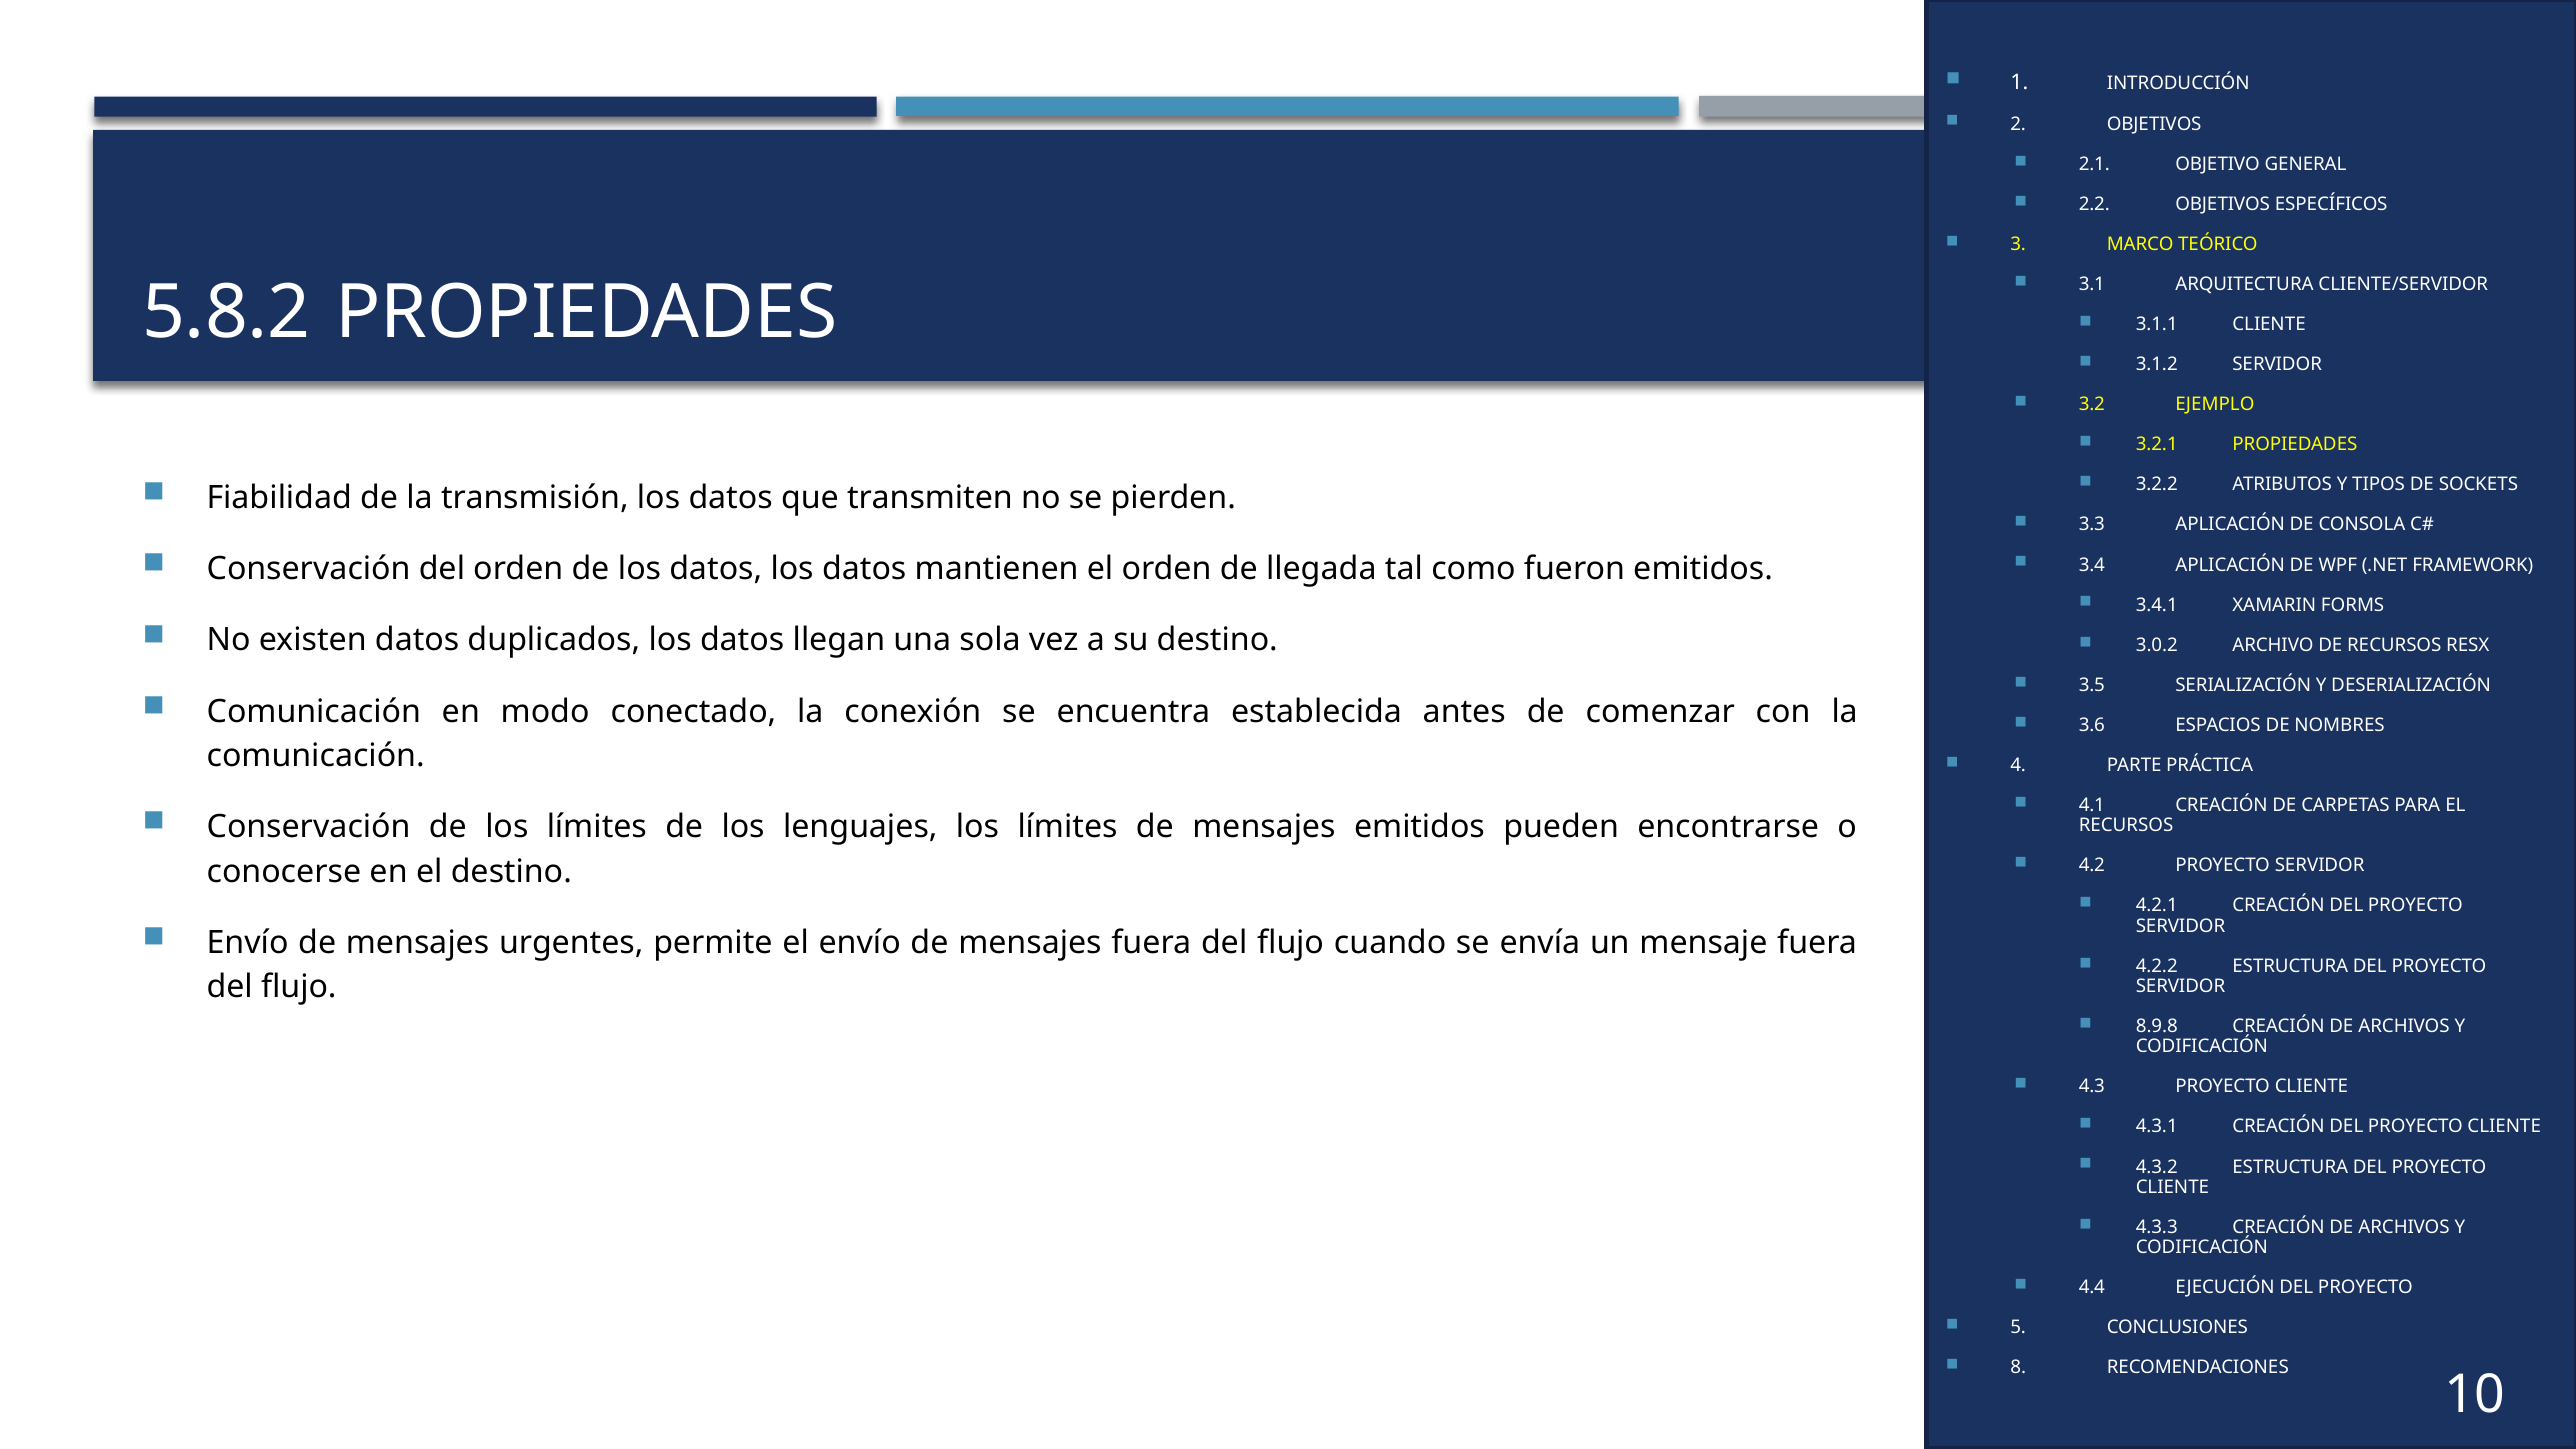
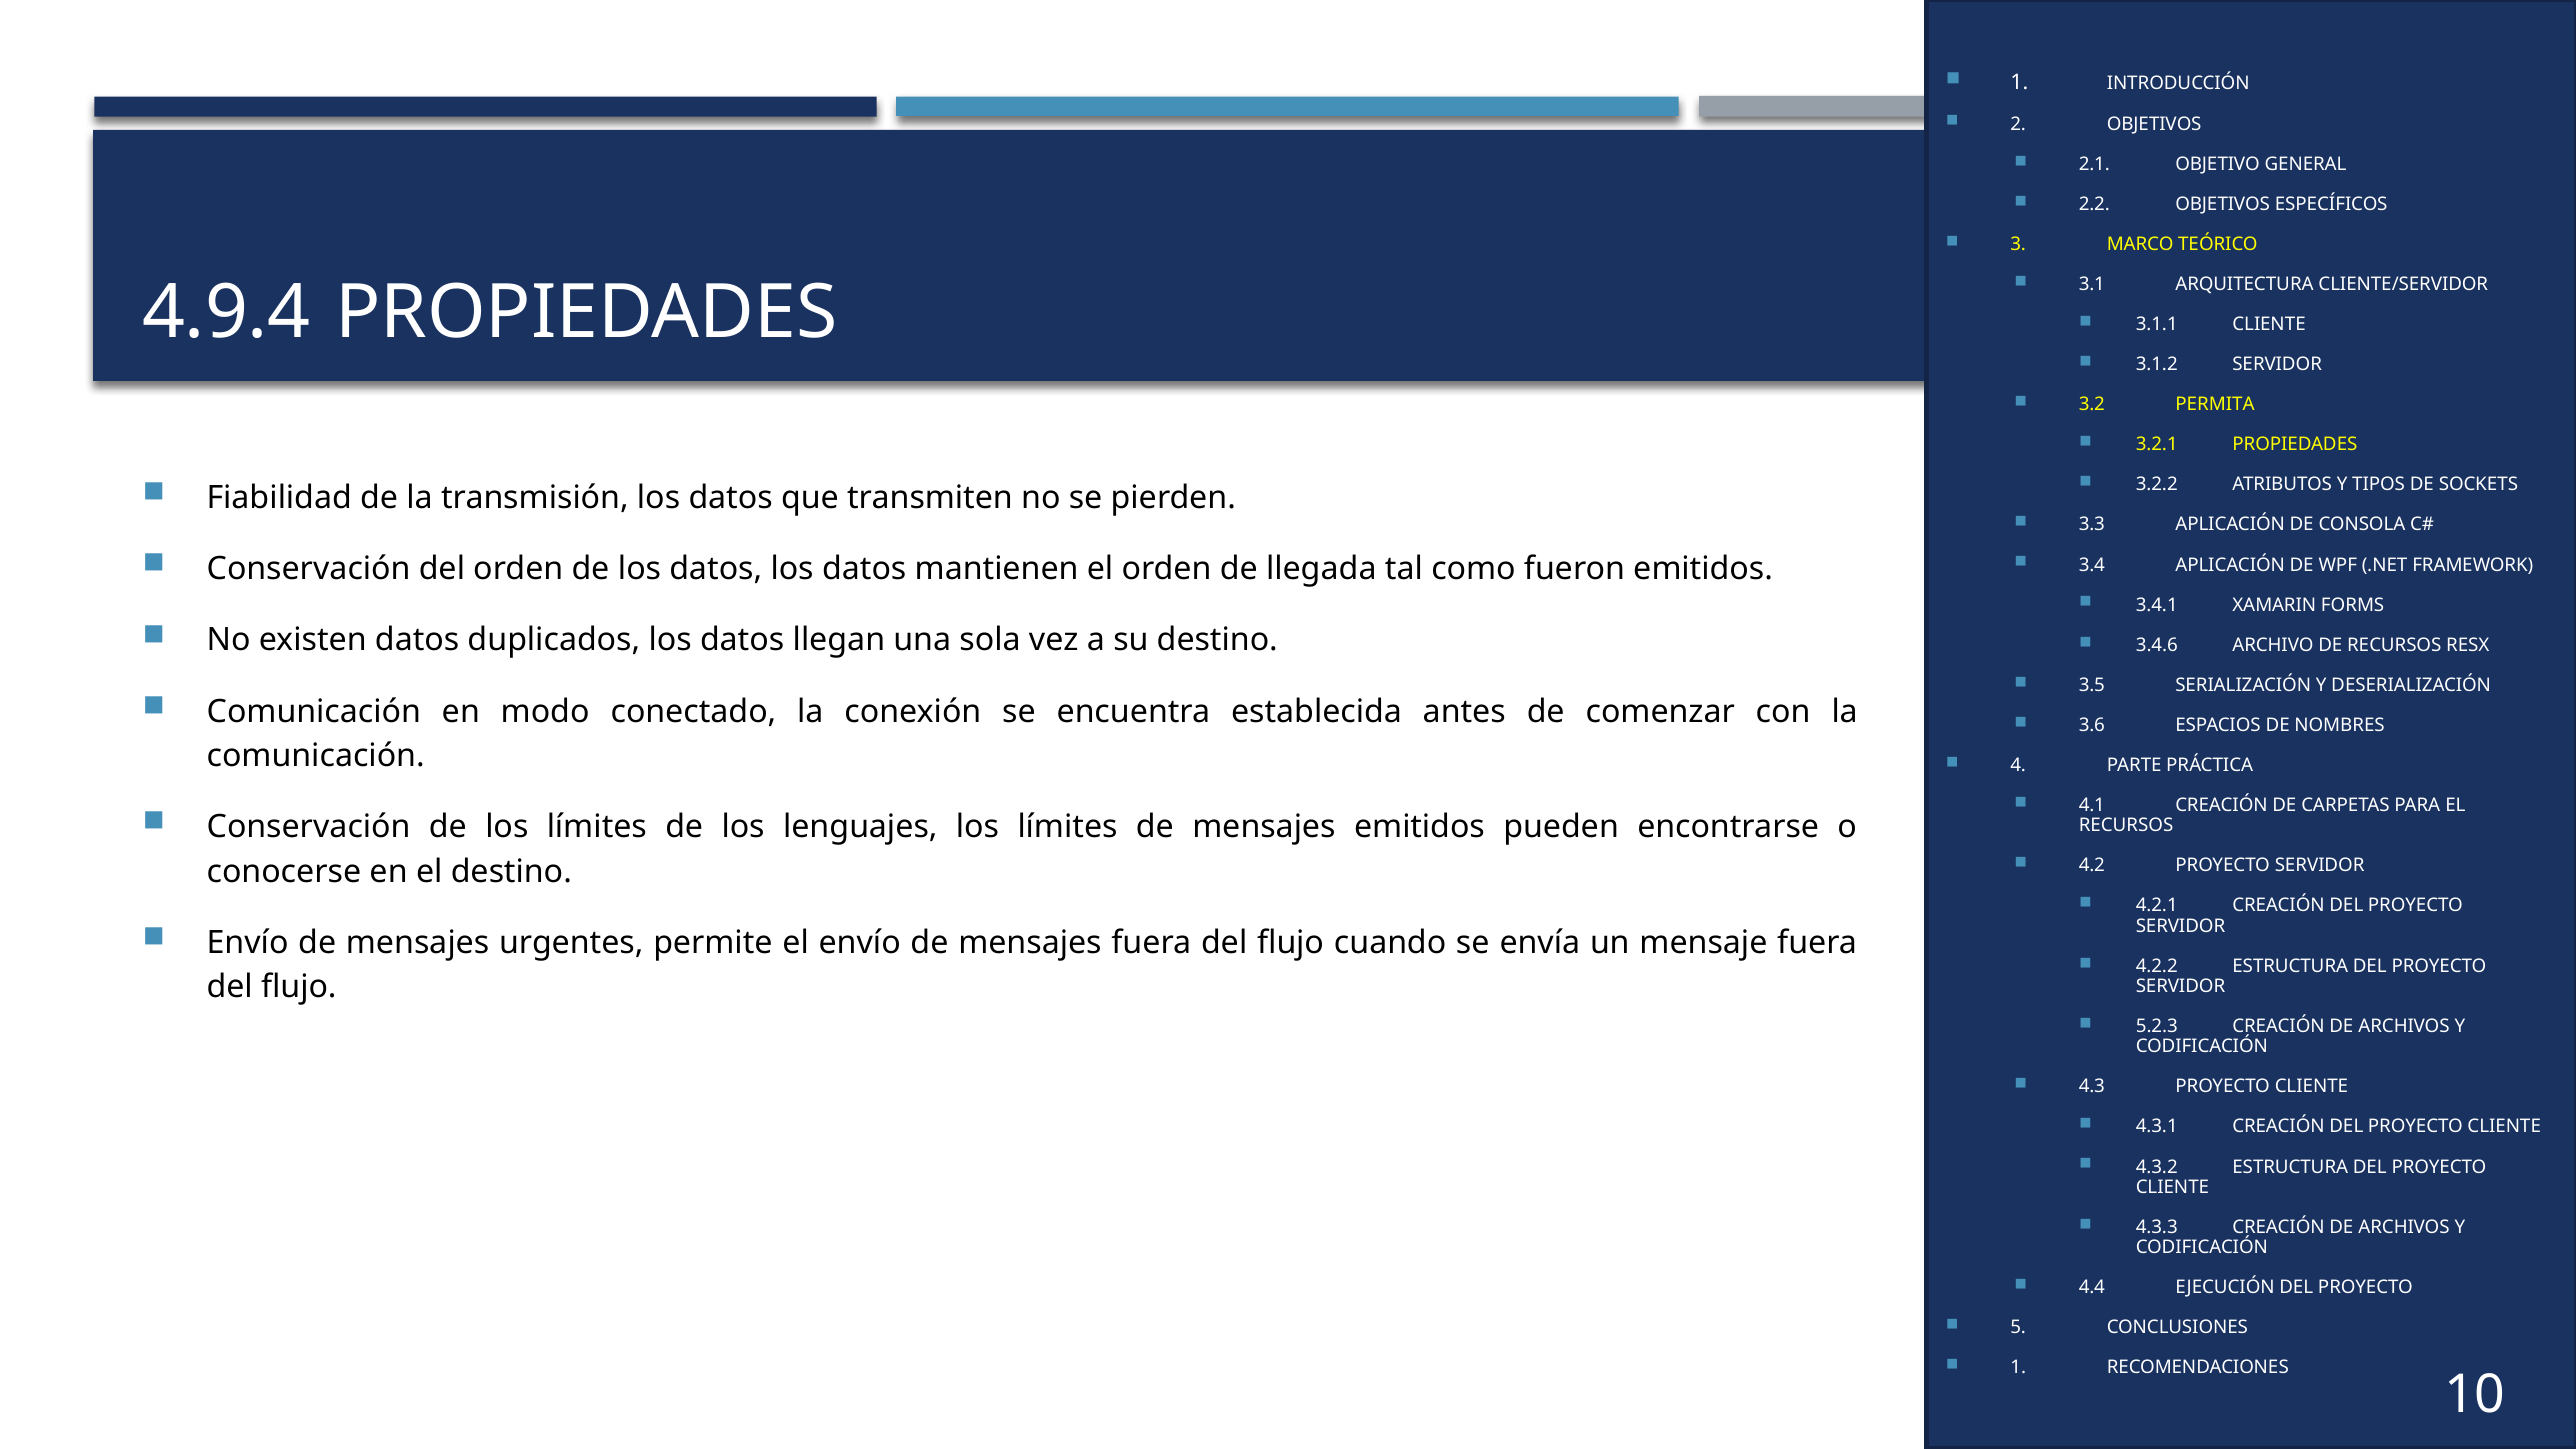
5.8.2: 5.8.2 -> 4.9.4 (227, 313)
EJEMPLO: EJEMPLO -> PERMITA (2215, 404)
3.0.2: 3.0.2 -> 3.4.6 (2157, 645)
8.9.8: 8.9.8 -> 5.2.3 (2157, 1026)
8: 8 -> 1 (2018, 1368)
